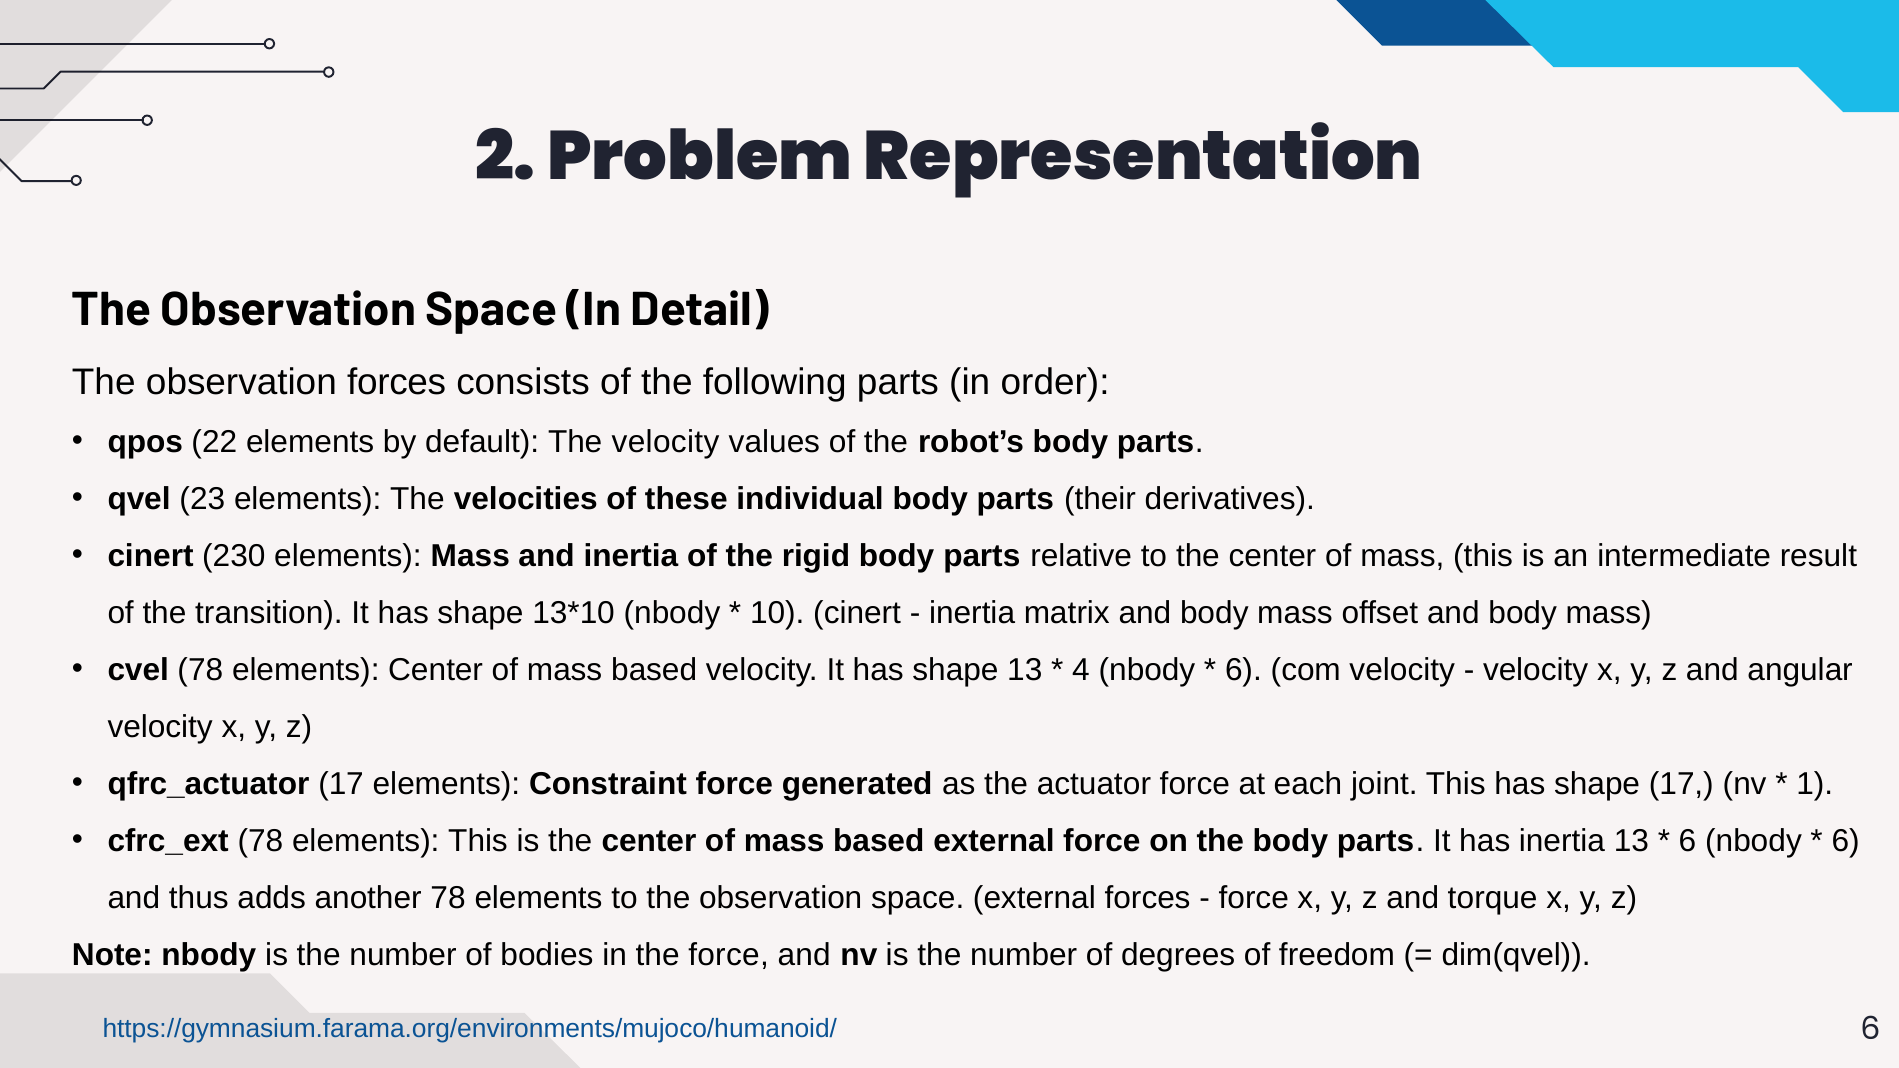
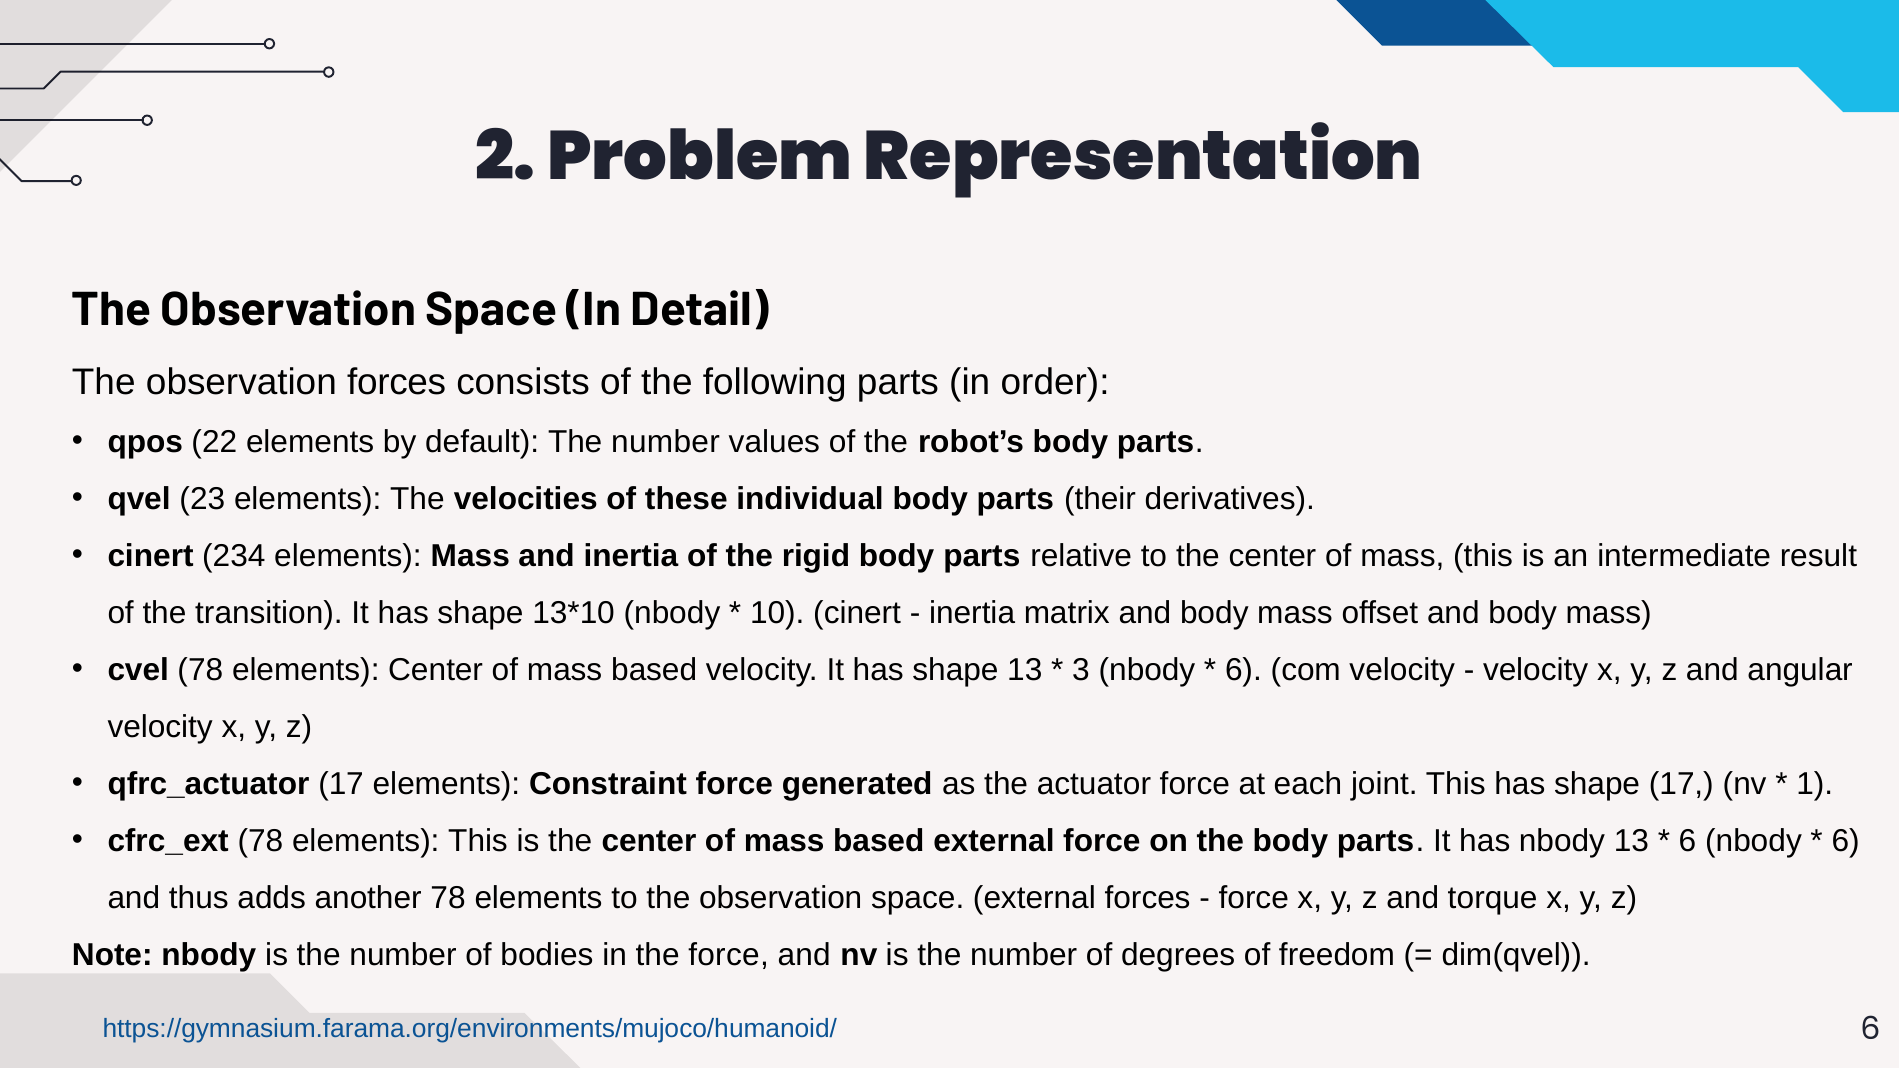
default The velocity: velocity -> number (666, 442)
230: 230 -> 234 (234, 556)
4: 4 -> 3 (1081, 670)
has inertia: inertia -> nbody (1562, 841)
